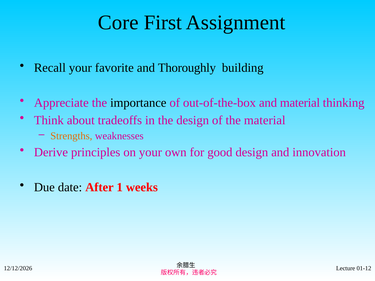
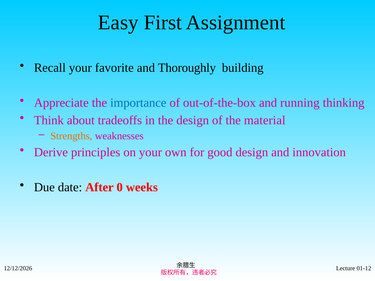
Core: Core -> Easy (118, 23)
importance colour: black -> blue (138, 103)
and material: material -> running (300, 103)
1: 1 -> 0 (120, 187)
